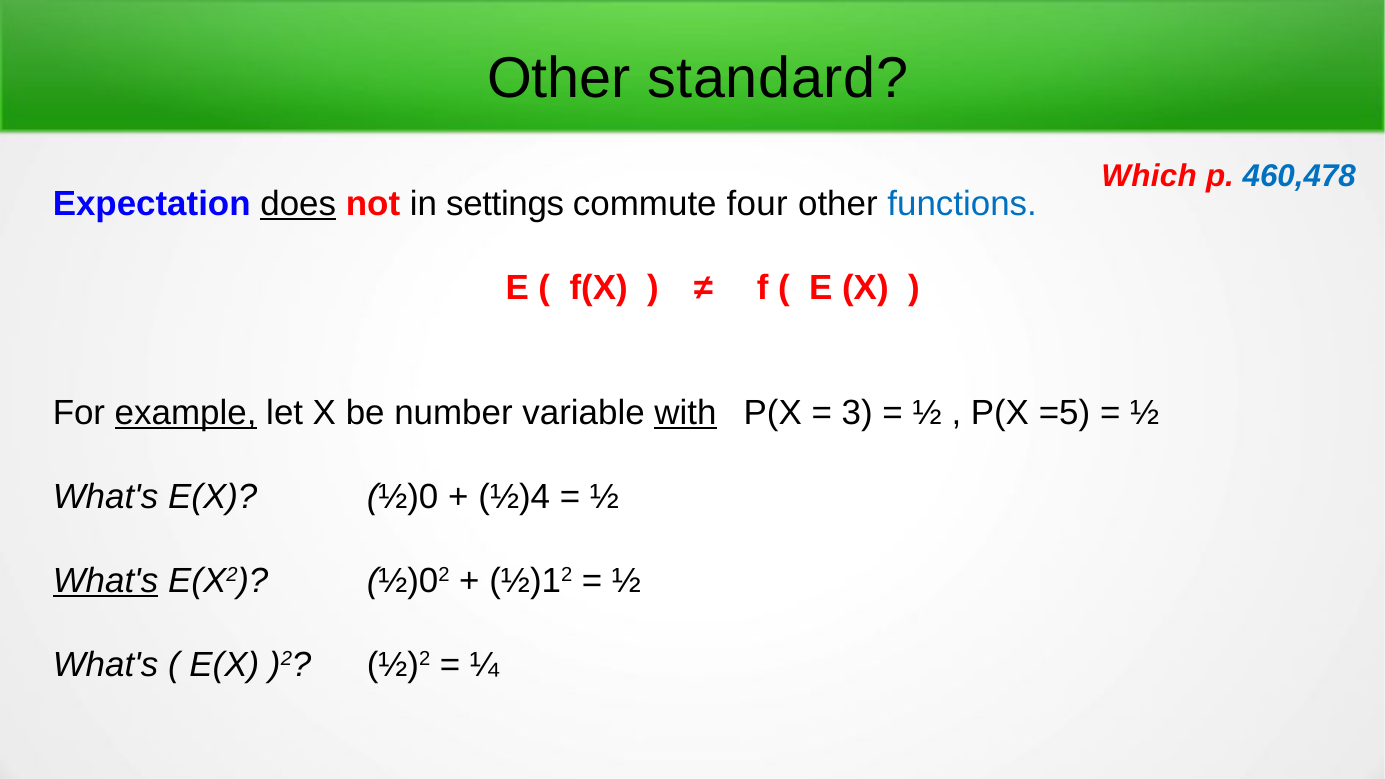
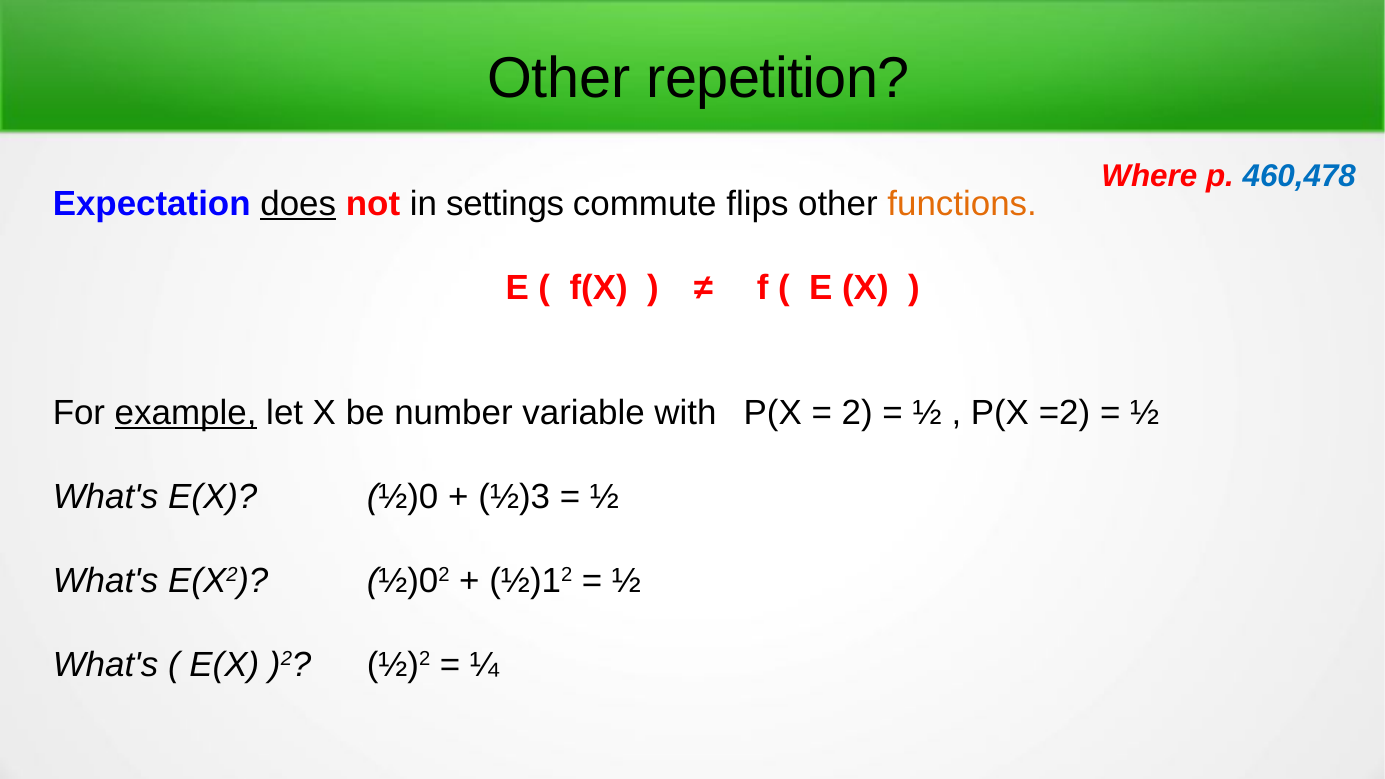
standard: standard -> repetition (778, 78)
Which: Which -> Where (1149, 176)
four: four -> flips (757, 204)
functions colour: blue -> orange (962, 204)
with underline: present -> none (685, 413)
3: 3 -> 2 (857, 413)
=5: =5 -> =2 (1065, 413)
½)4: ½)4 -> ½)3 (514, 497)
What's underline: present -> none (106, 581)
